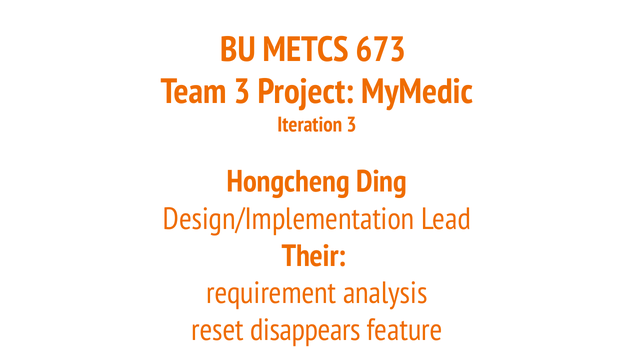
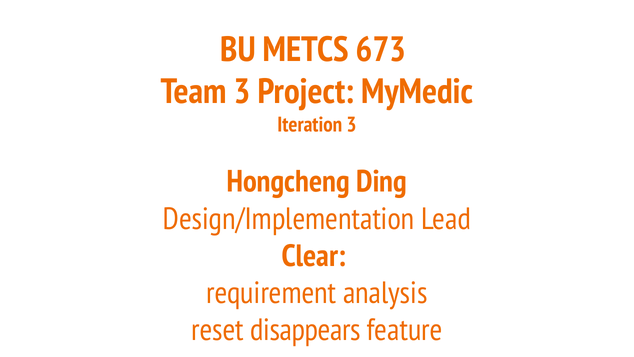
Their: Their -> Clear (314, 256)
